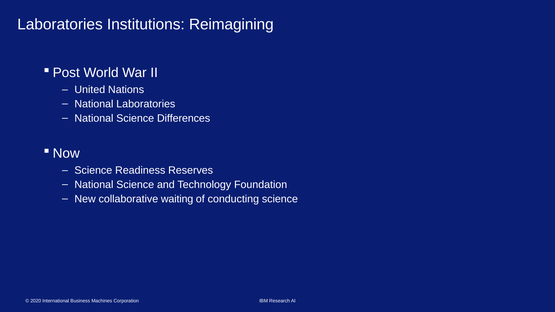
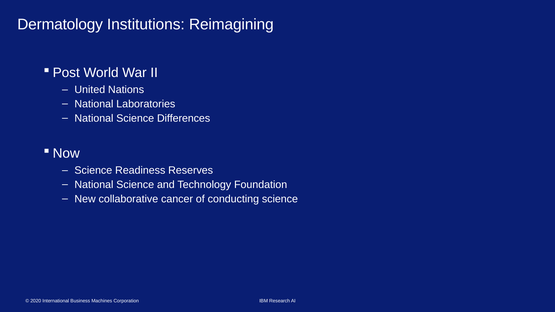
Laboratories: Laboratories -> Dermatology (60, 25)
waiting: waiting -> cancer (177, 199)
